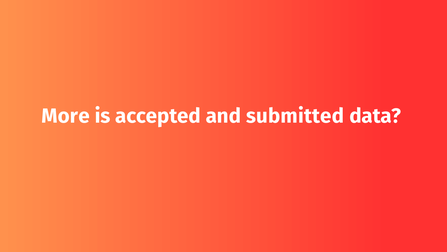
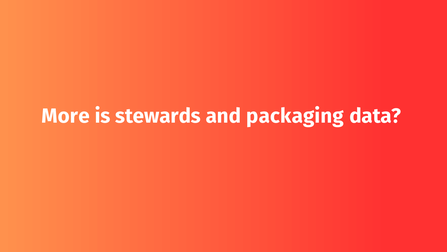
accepted: accepted -> stewards (158, 116)
submitted: submitted -> packaging (295, 116)
